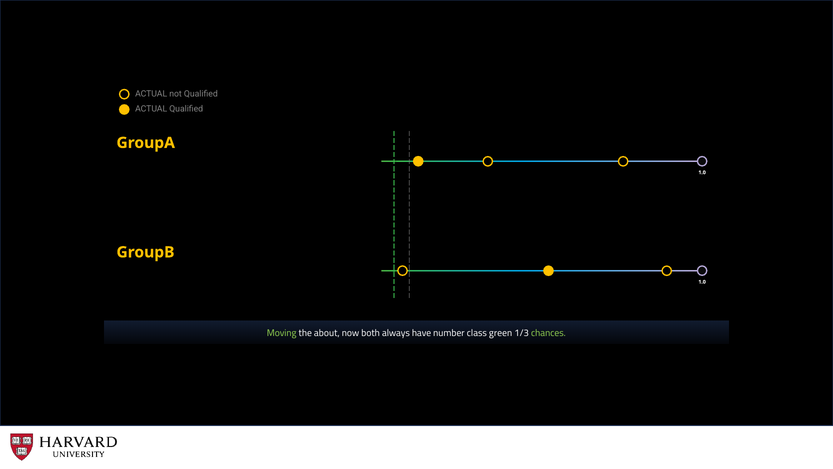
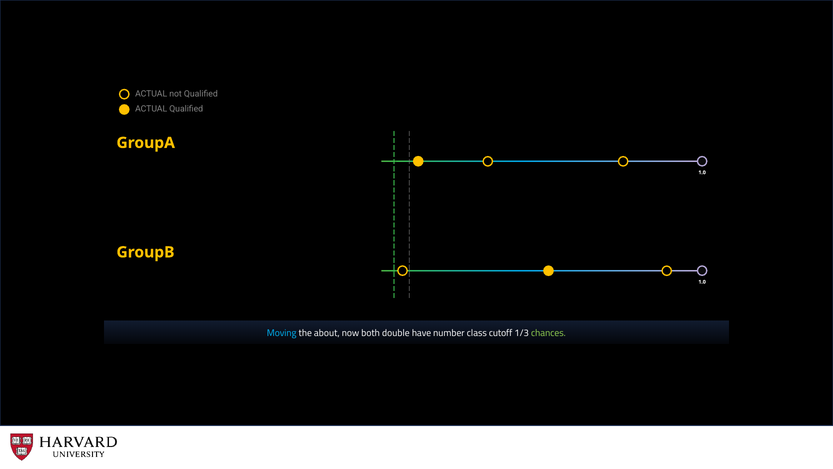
Moving colour: light green -> light blue (282, 333)
always: always -> double (396, 333)
green: green -> cutoff (501, 333)
